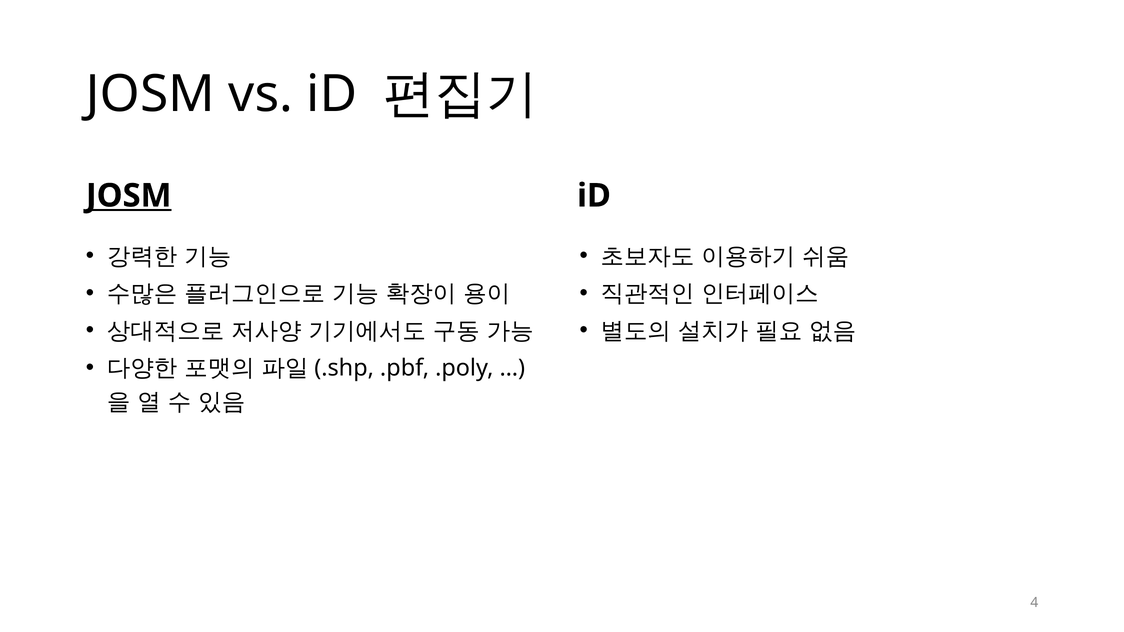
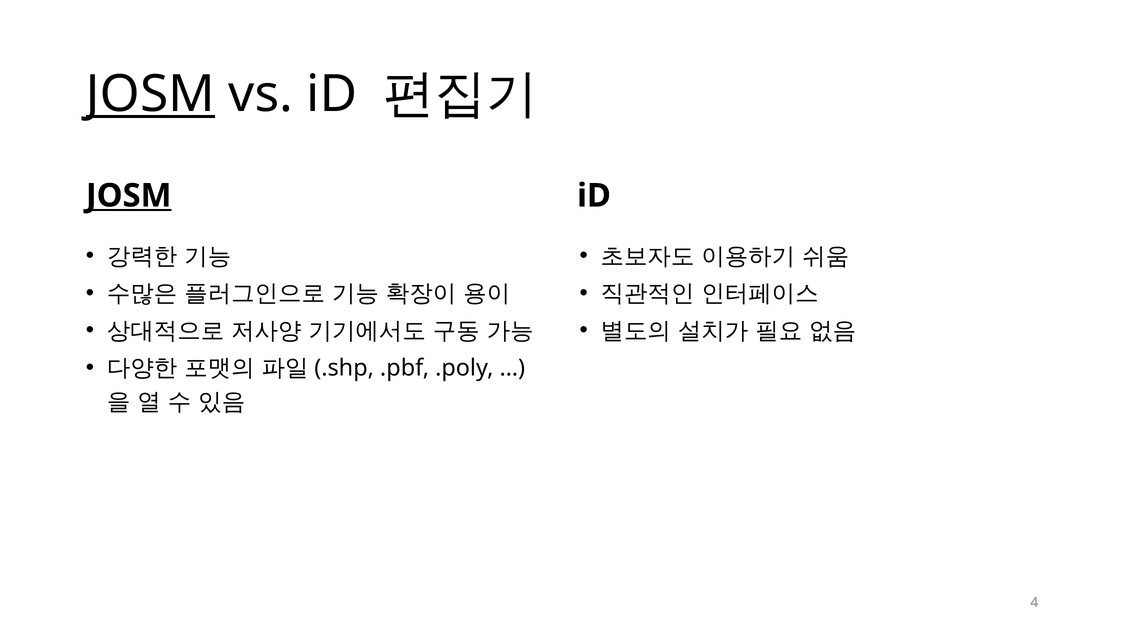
JOSM underline: none -> present (151, 94)
